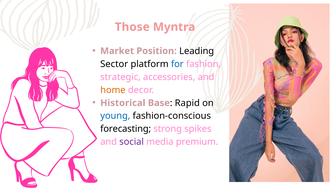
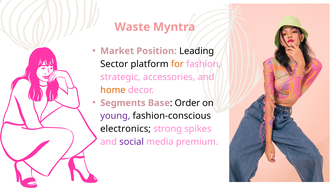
Those: Those -> Waste (132, 27)
for colour: blue -> orange (177, 64)
Historical: Historical -> Segments (123, 103)
Rapid: Rapid -> Order (187, 103)
young colour: blue -> purple (115, 116)
forecasting: forecasting -> electronics (126, 129)
